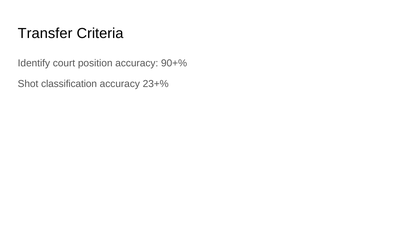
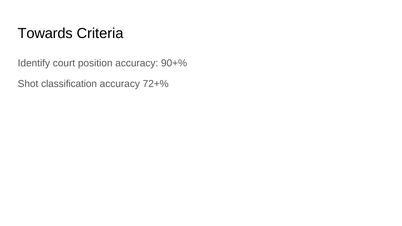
Transfer: Transfer -> Towards (45, 33)
23+%: 23+% -> 72+% (156, 84)
